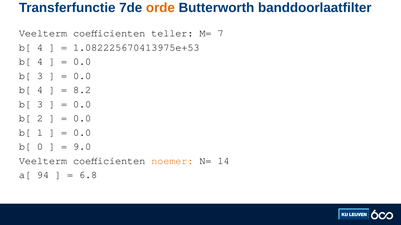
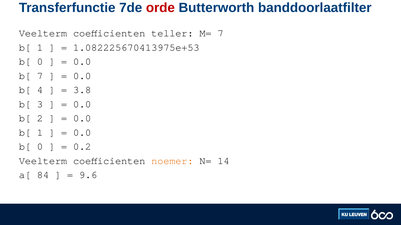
orde colour: orange -> red (160, 8)
4: 4 -> 1 (40, 47)
4: 4 -> 0 (40, 62)
3: 3 -> 7 (40, 76)
8.2: 8.2 -> 3.8 (82, 90)
9.0: 9.0 -> 0.2 (82, 147)
94: 94 -> 84 (43, 175)
6.8: 6.8 -> 9.6 (88, 175)
